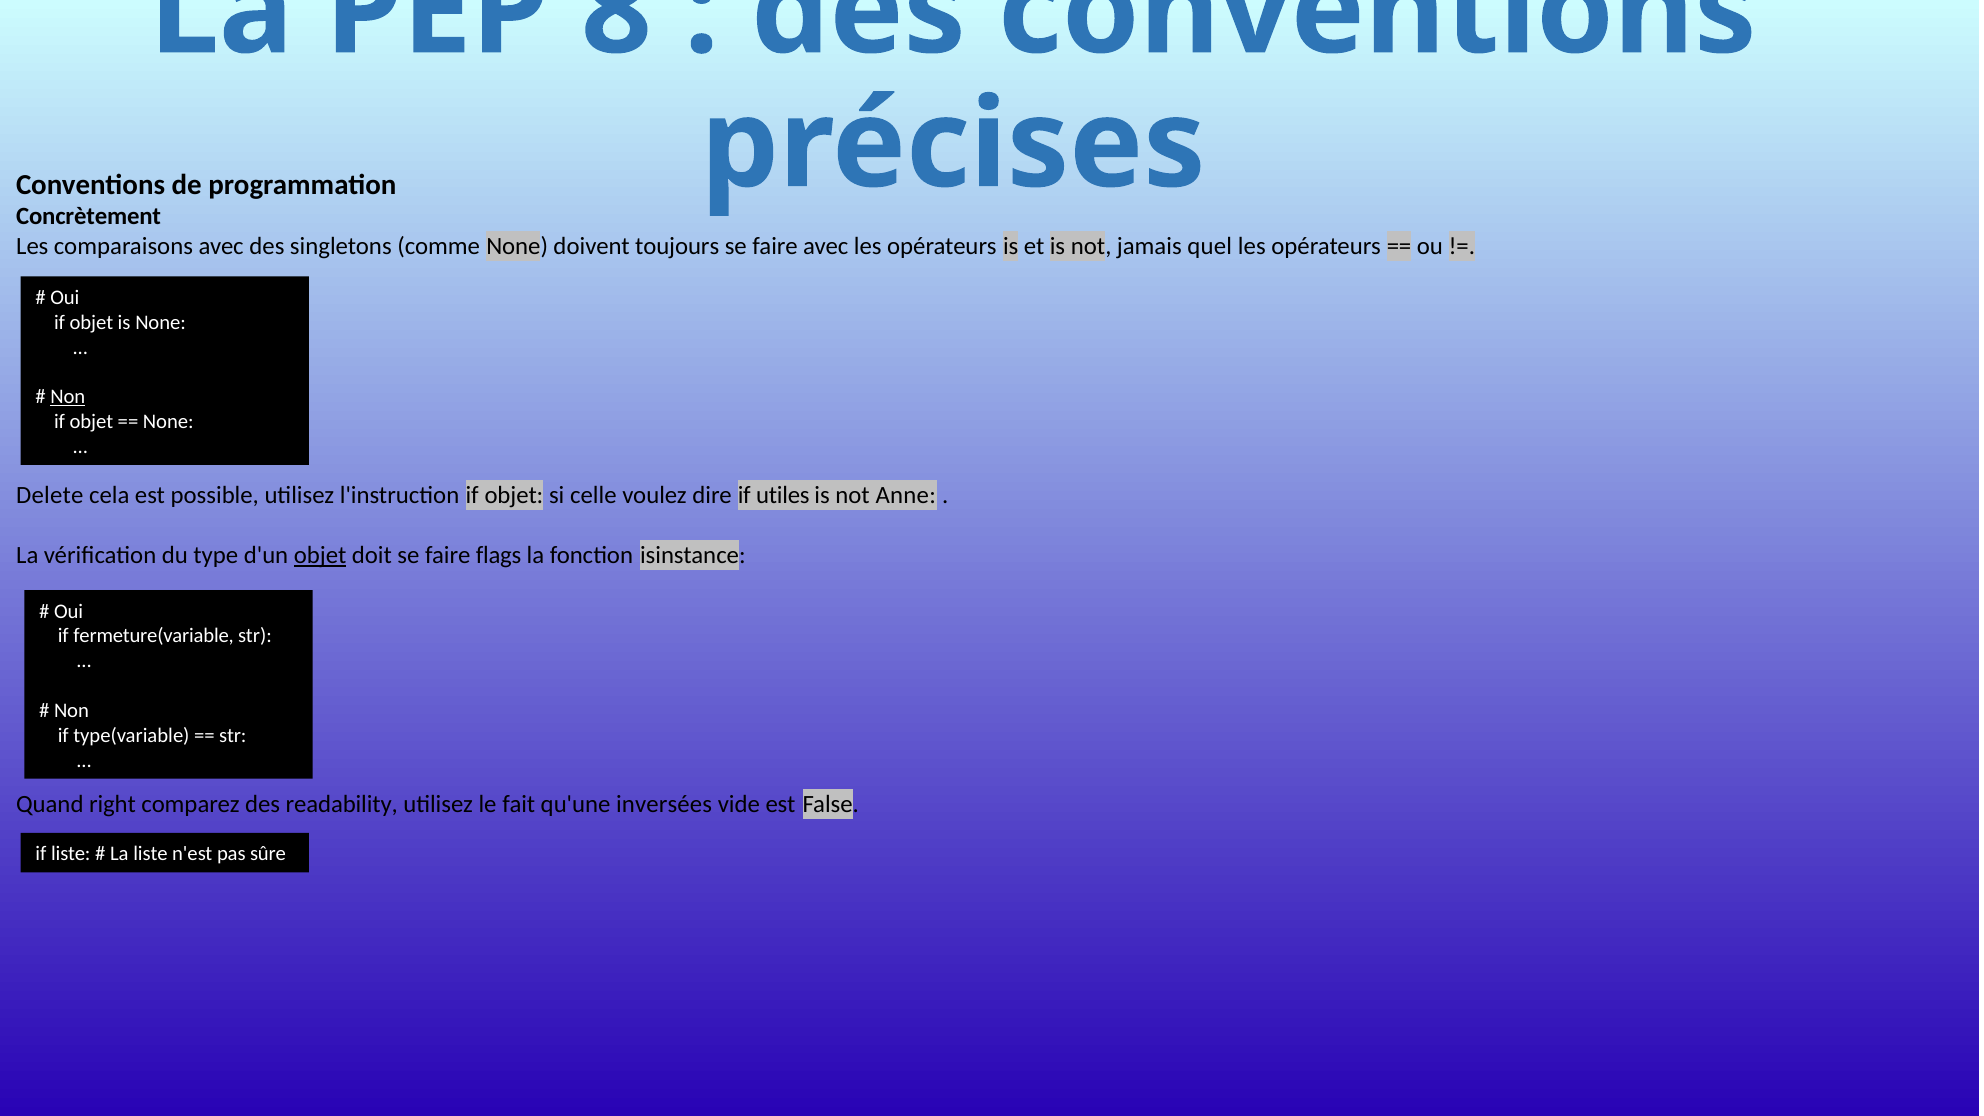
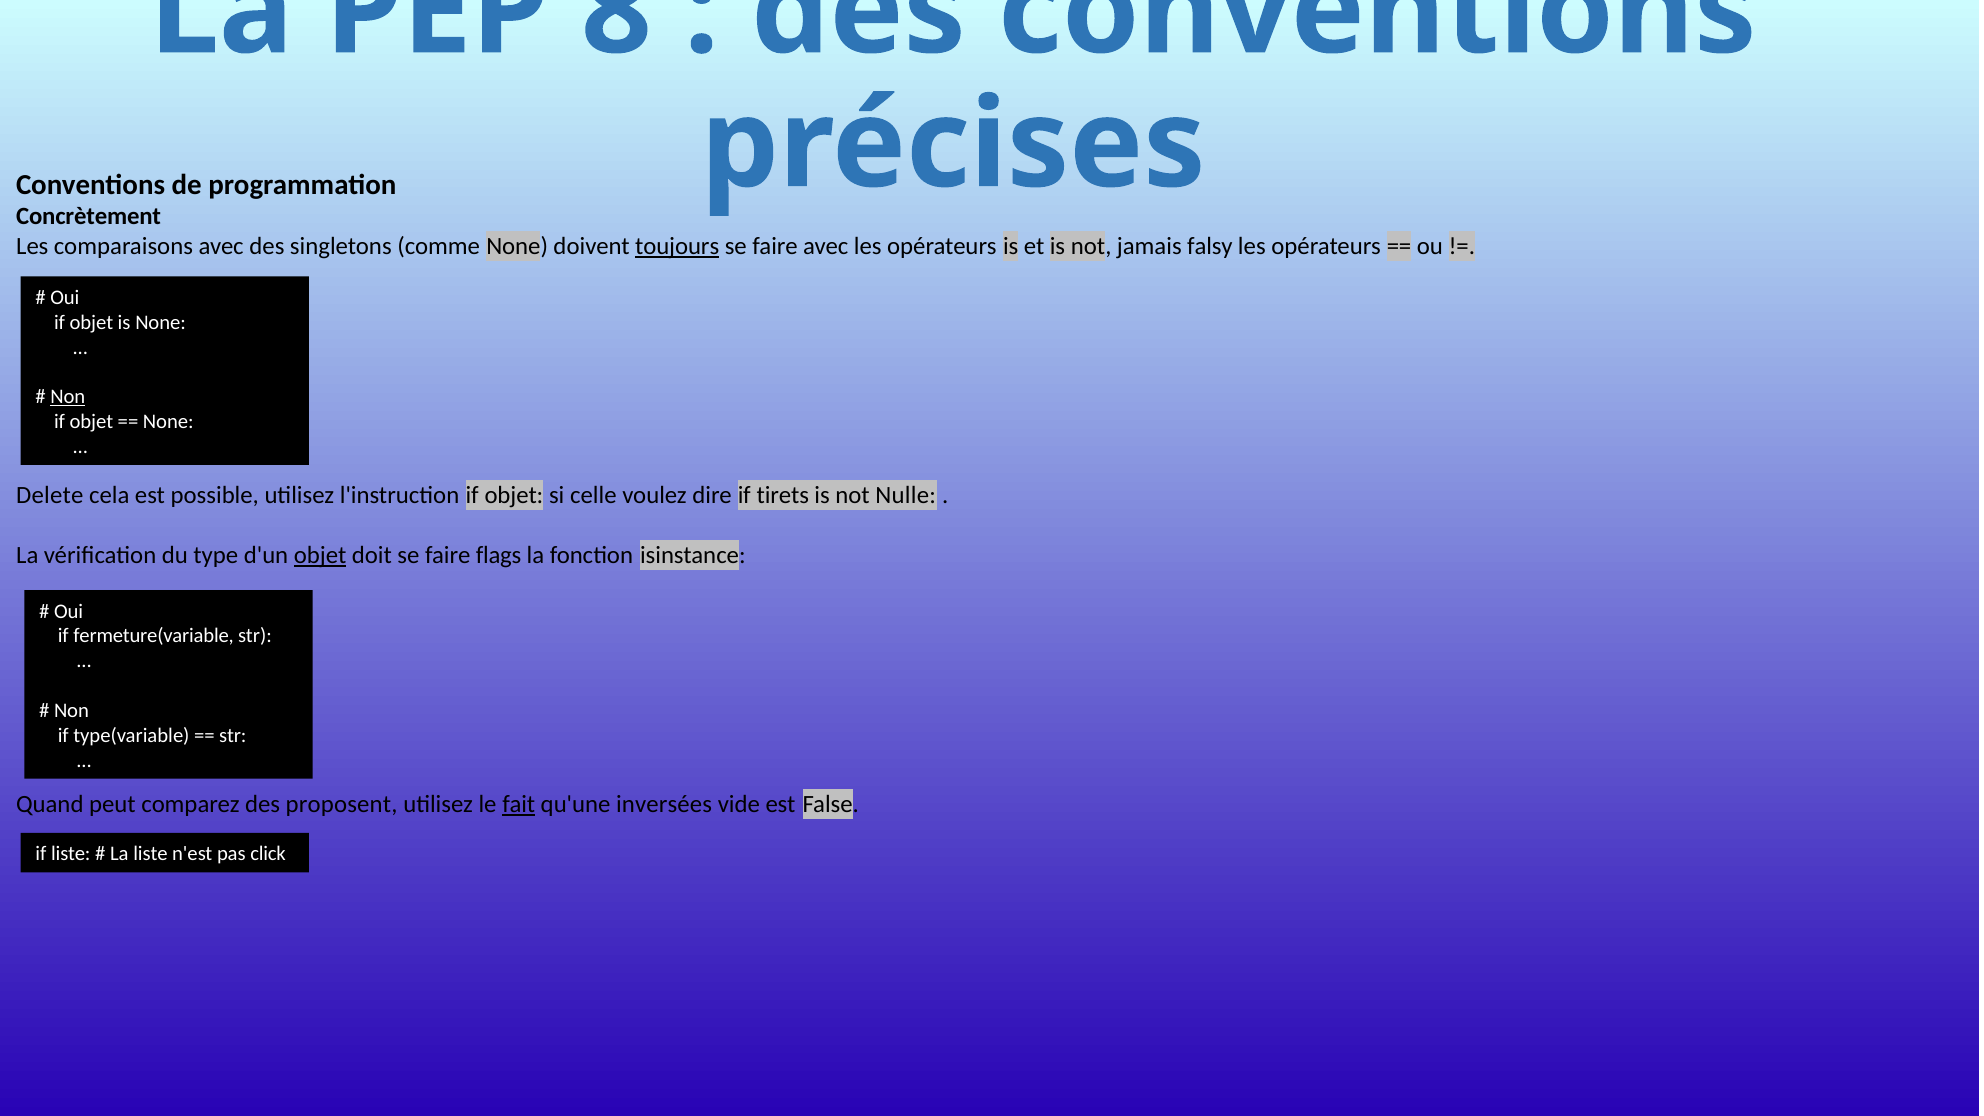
toujours underline: none -> present (677, 247)
quel: quel -> falsy (1210, 247)
utiles: utiles -> tirets (783, 496)
Anne: Anne -> Nulle (906, 496)
right: right -> peut (112, 804)
readability: readability -> proposent (342, 804)
fait underline: none -> present (519, 804)
sûre: sûre -> click (268, 854)
